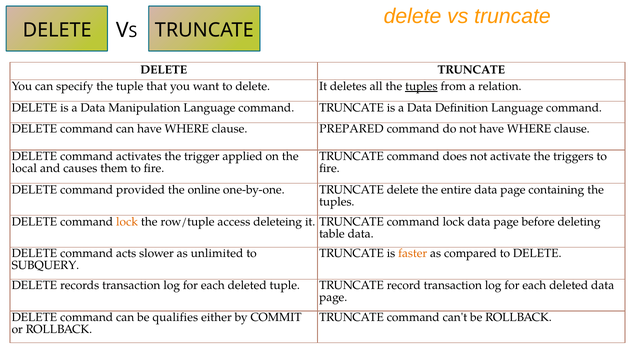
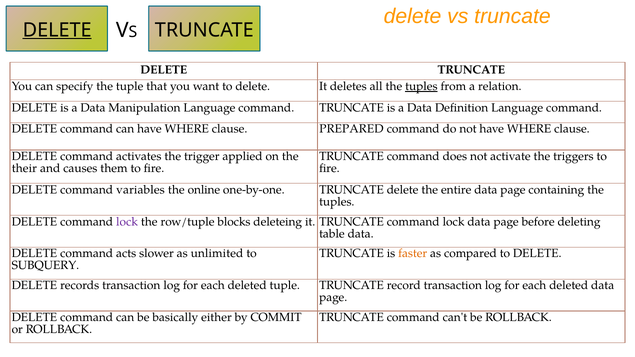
DELETE underline: none -> present (57, 30)
local: local -> their (24, 168)
provided: provided -> variables (140, 190)
lock colour: orange -> purple (127, 222)
access: access -> blocks (234, 222)
qualifies: qualifies -> basically (175, 318)
